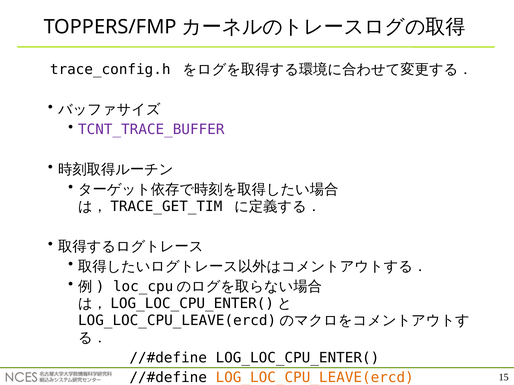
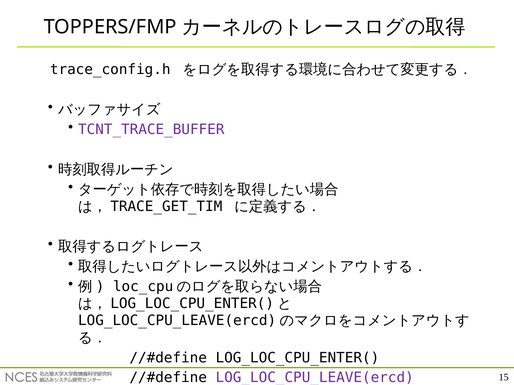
LOG_LOC_CPU_LEAVE(ercd colour: orange -> purple (315, 378)
